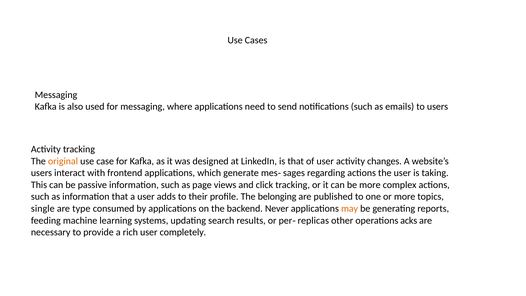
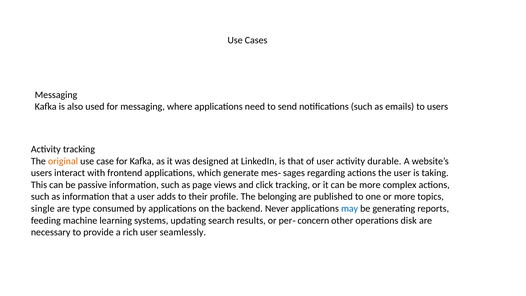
changes: changes -> durable (384, 161)
may colour: orange -> blue (350, 208)
replicas: replicas -> concern (313, 220)
acks: acks -> disk (409, 220)
completely: completely -> seamlessly (183, 232)
